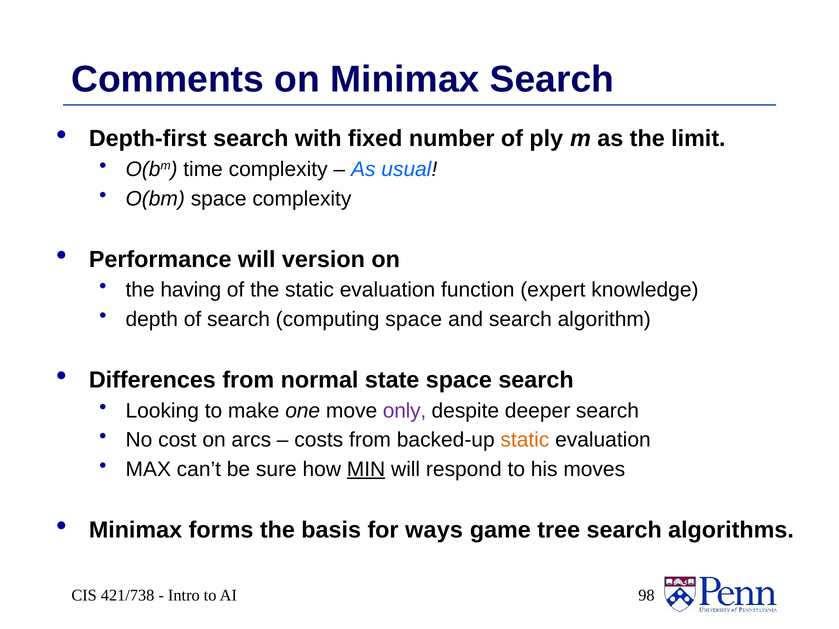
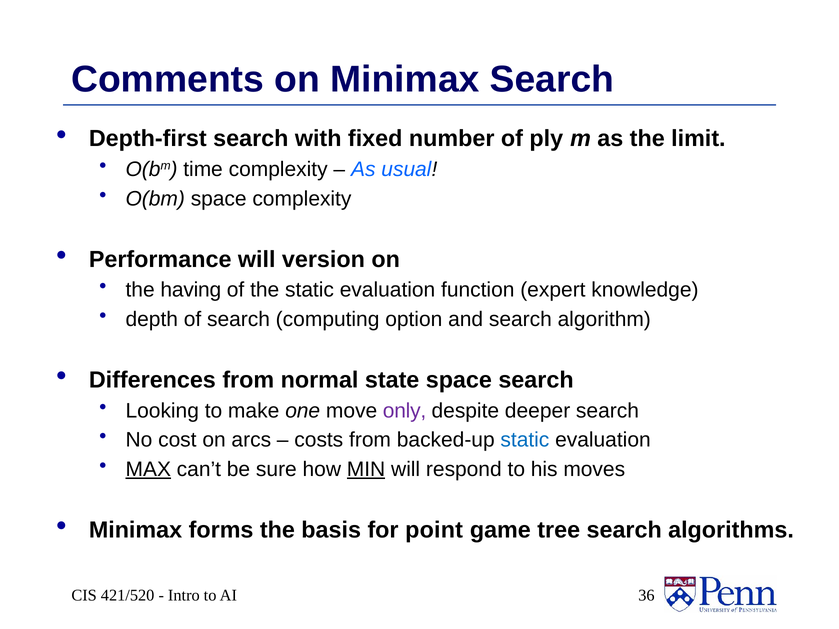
computing space: space -> option (414, 319)
static colour: orange -> blue (525, 440)
MAX underline: none -> present (148, 469)
ways: ways -> point (434, 530)
421/738: 421/738 -> 421/520 (128, 595)
98: 98 -> 36 (646, 595)
